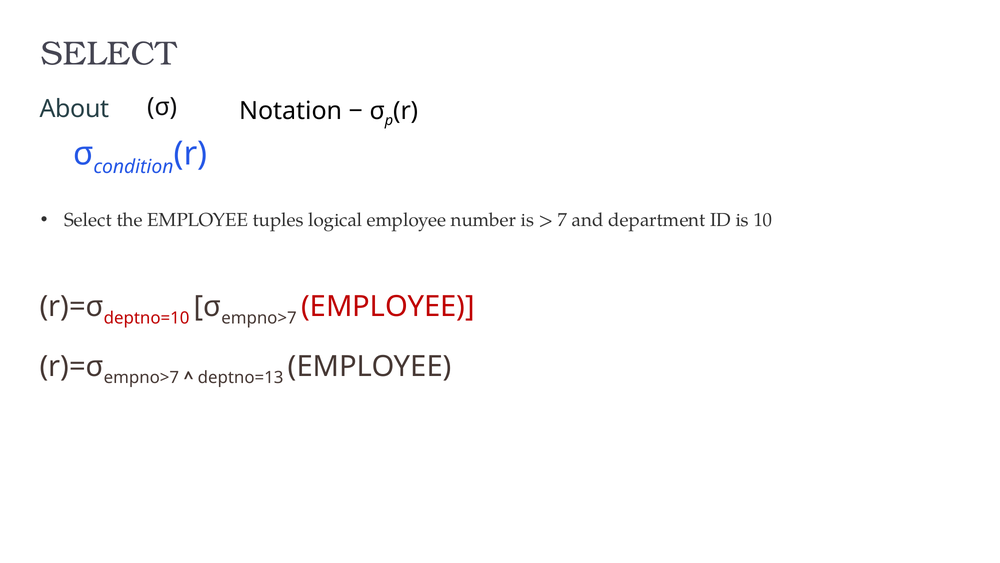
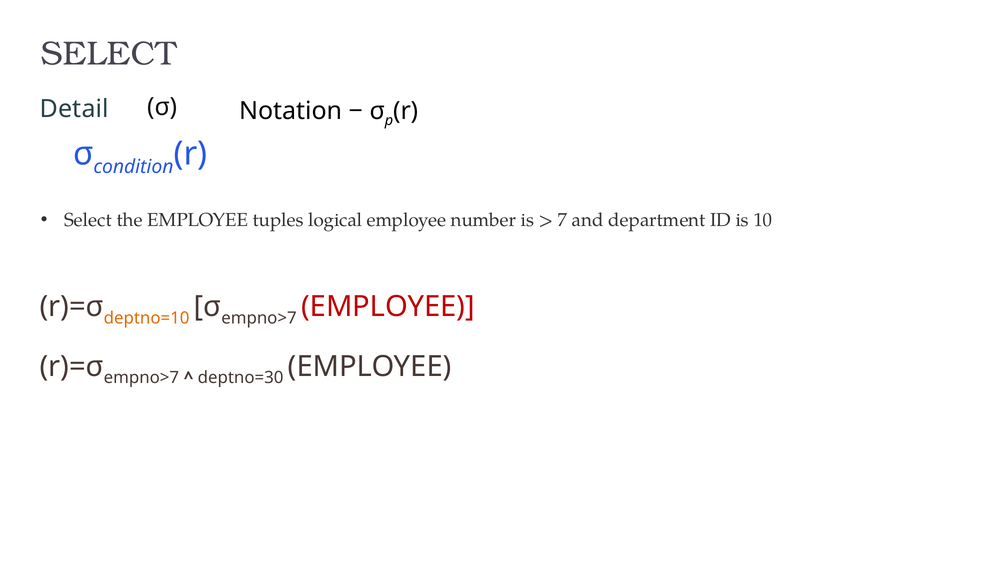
About: About -> Detail (74, 109)
deptno=10 colour: red -> orange (147, 318)
deptno=13: deptno=13 -> deptno=30 (241, 378)
